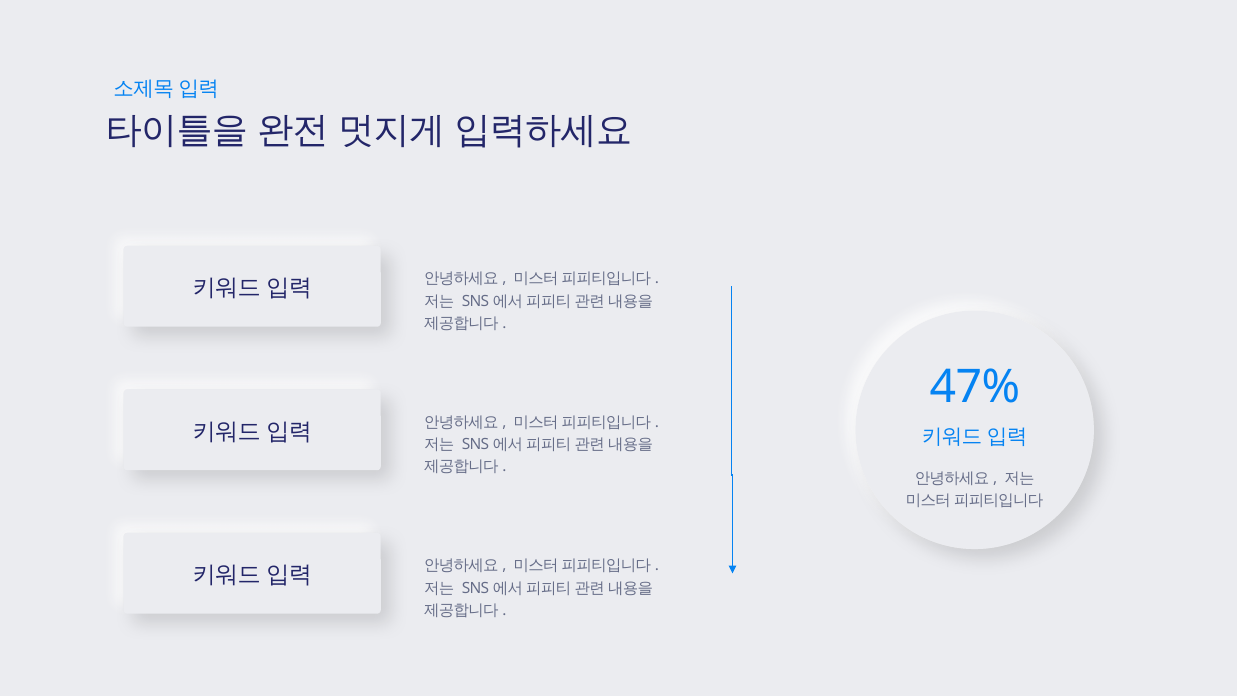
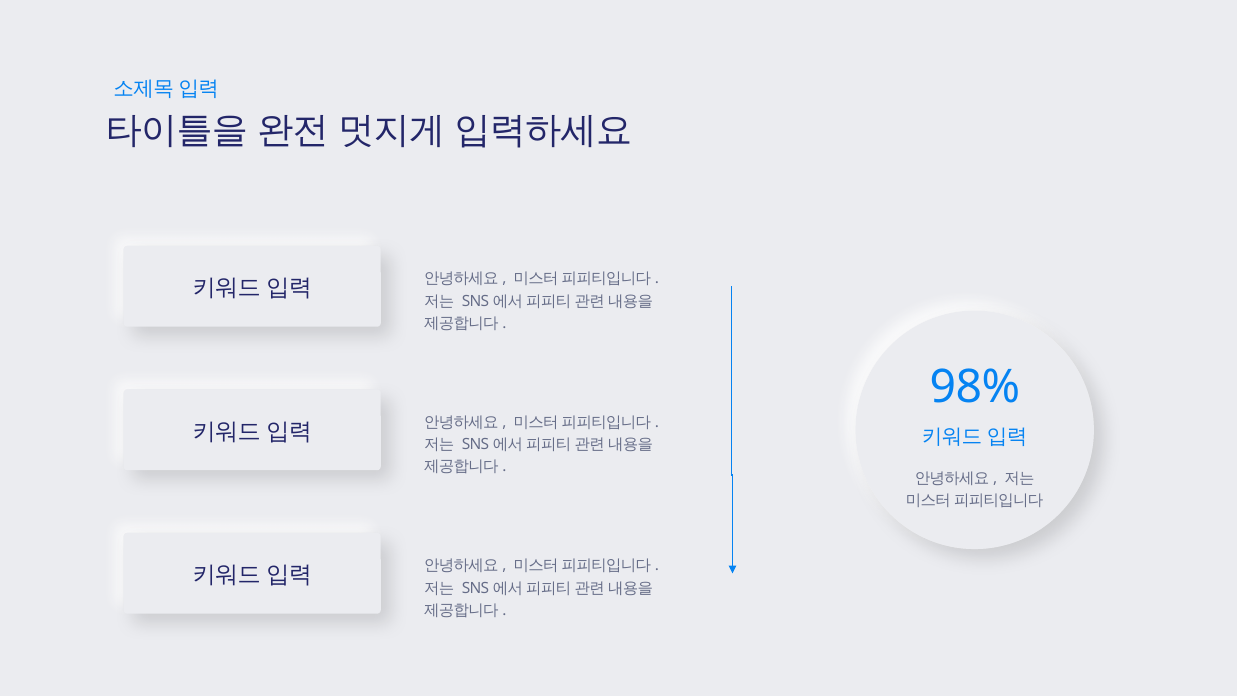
47%: 47% -> 98% (975, 387)
